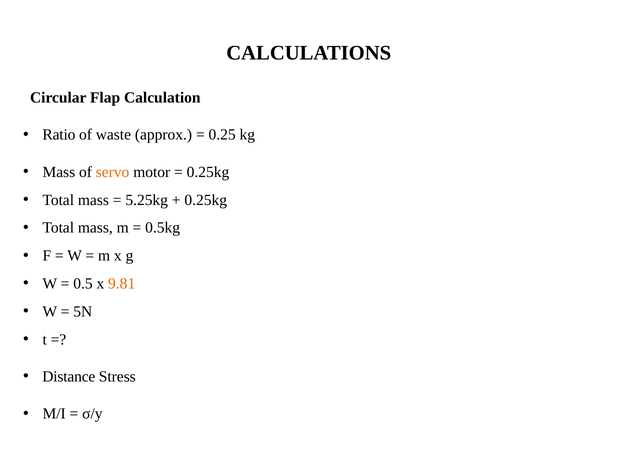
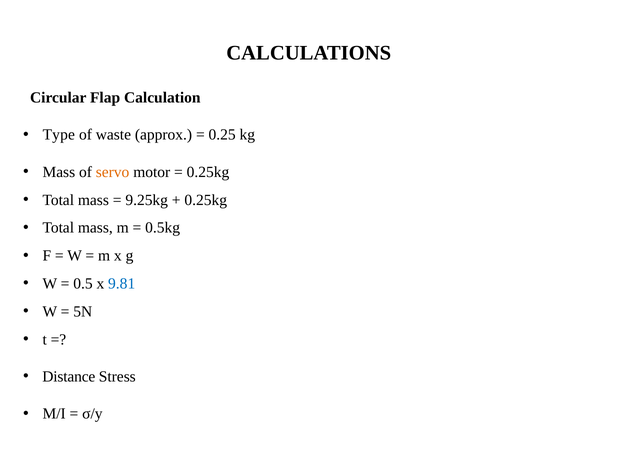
Ratio: Ratio -> Type (59, 135)
5.25kg: 5.25kg -> 9.25kg (147, 200)
9.81 colour: orange -> blue (122, 284)
